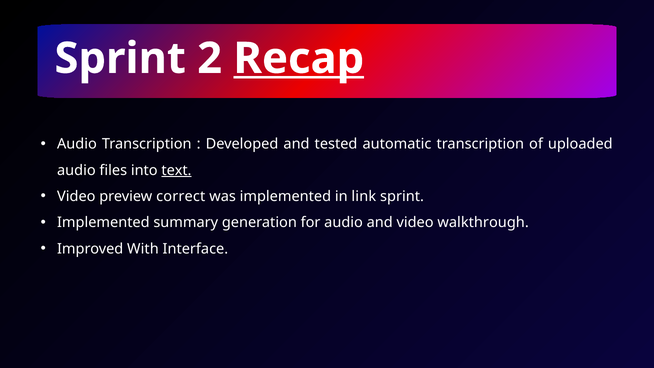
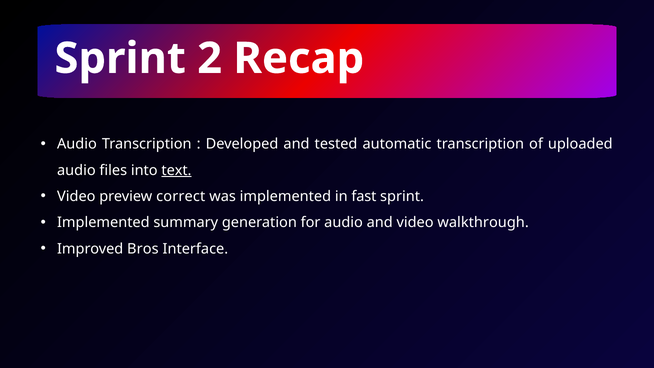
Recap underline: present -> none (299, 58)
link: link -> fast (364, 196)
With: With -> Bros (143, 249)
